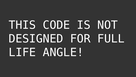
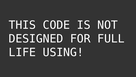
ANGLE: ANGLE -> USING (63, 52)
